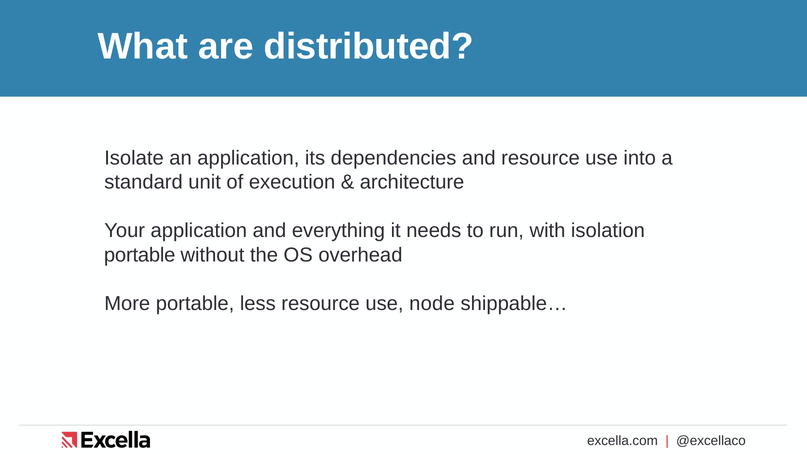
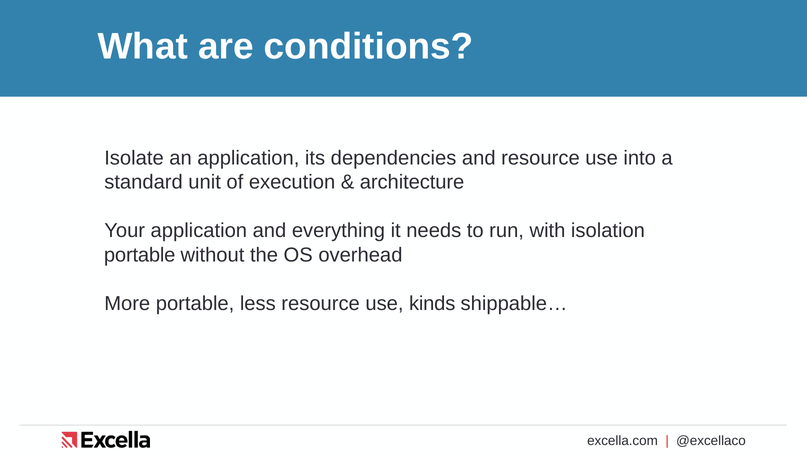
distributed: distributed -> conditions (369, 47)
node: node -> kinds (432, 303)
